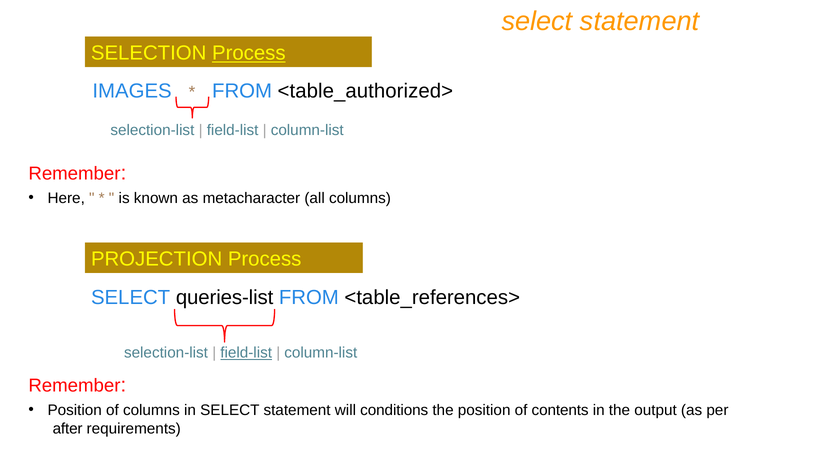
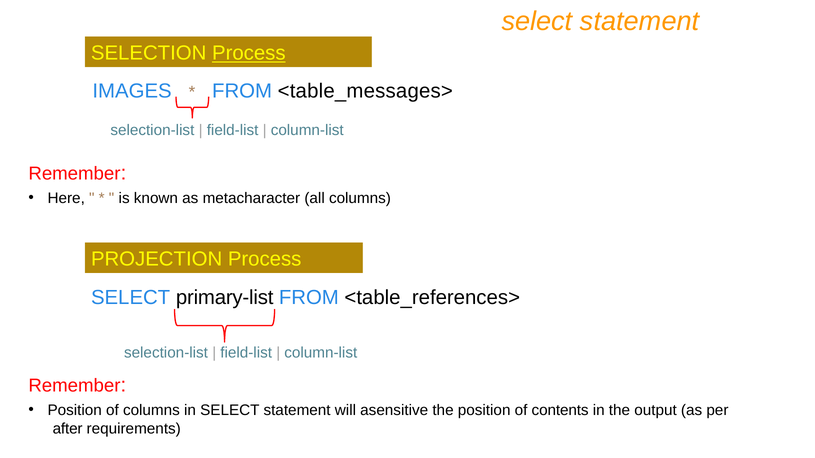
<table_authorized>: <table_authorized> -> <table_messages> (365, 91)
queries-list: queries-list -> primary-list (225, 298)
field-list underline: present -> none (246, 353)
conditions: conditions -> asensitive (394, 411)
